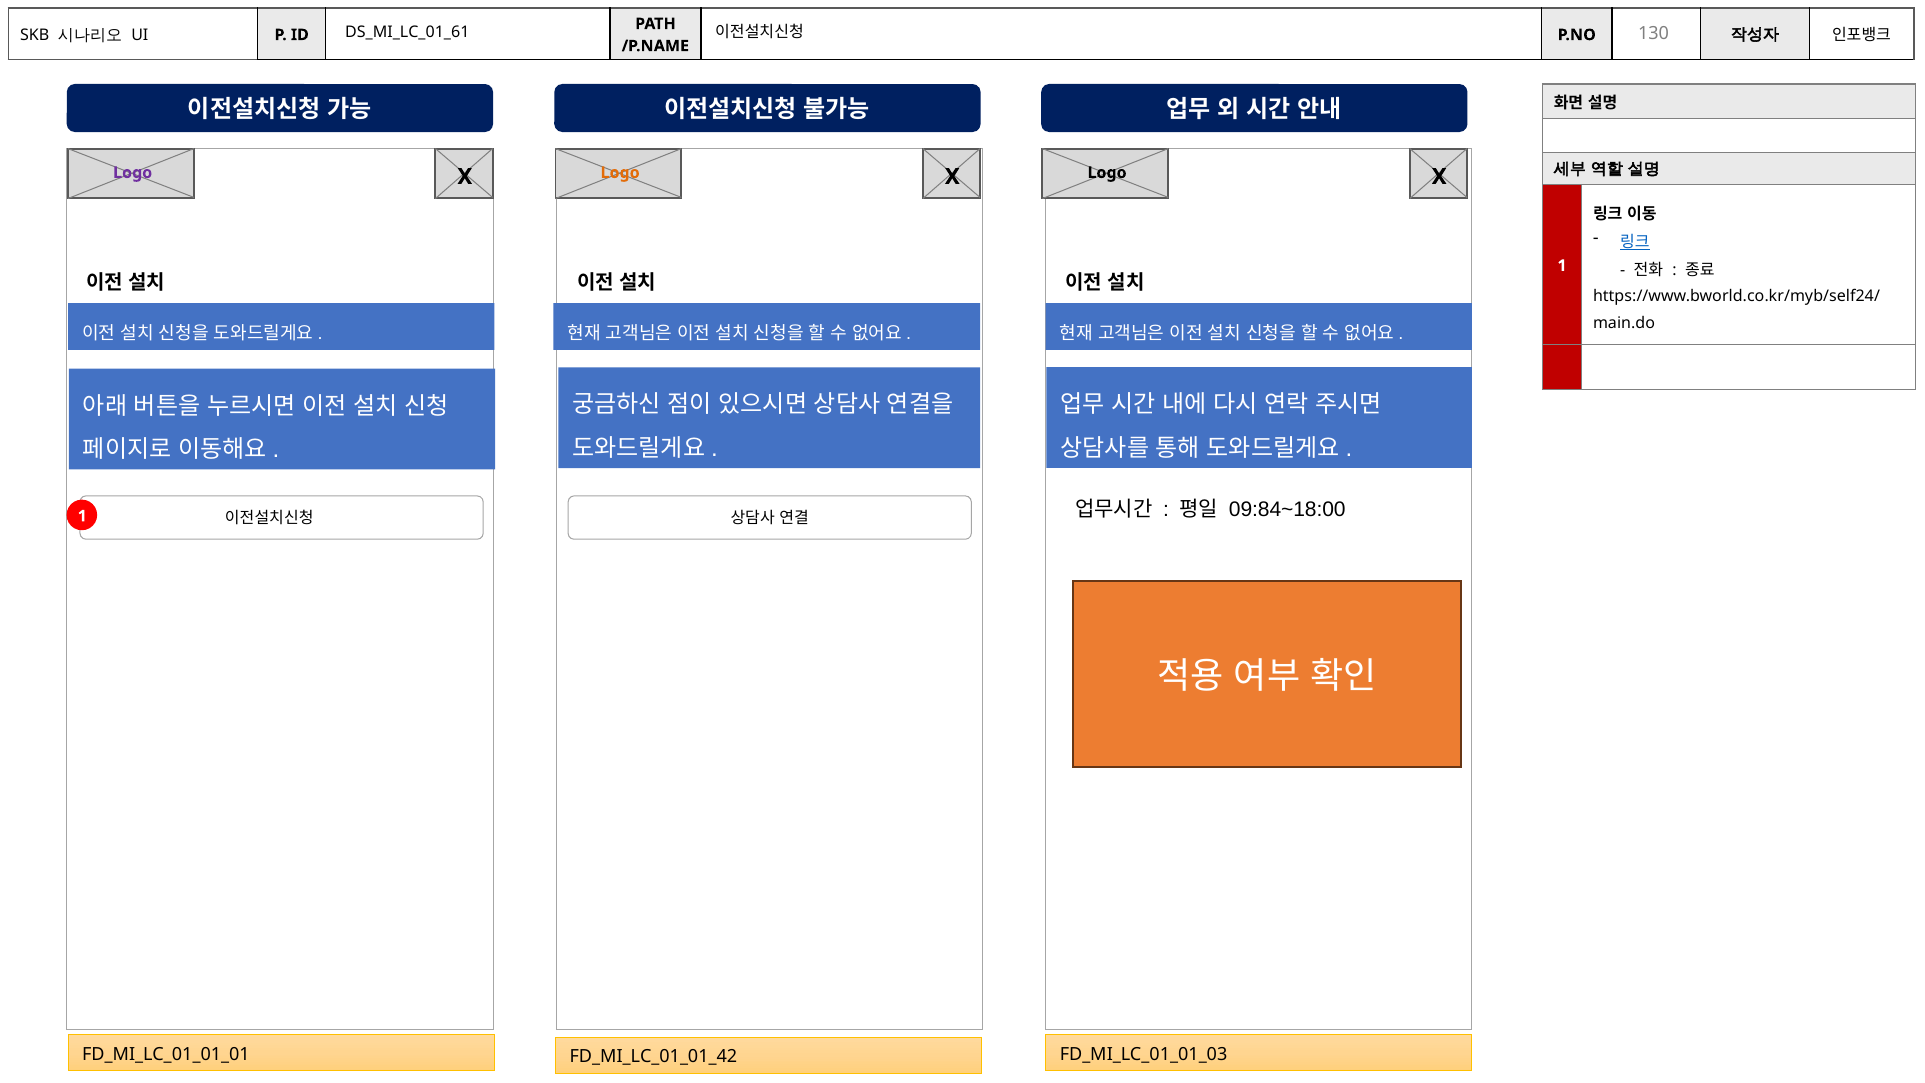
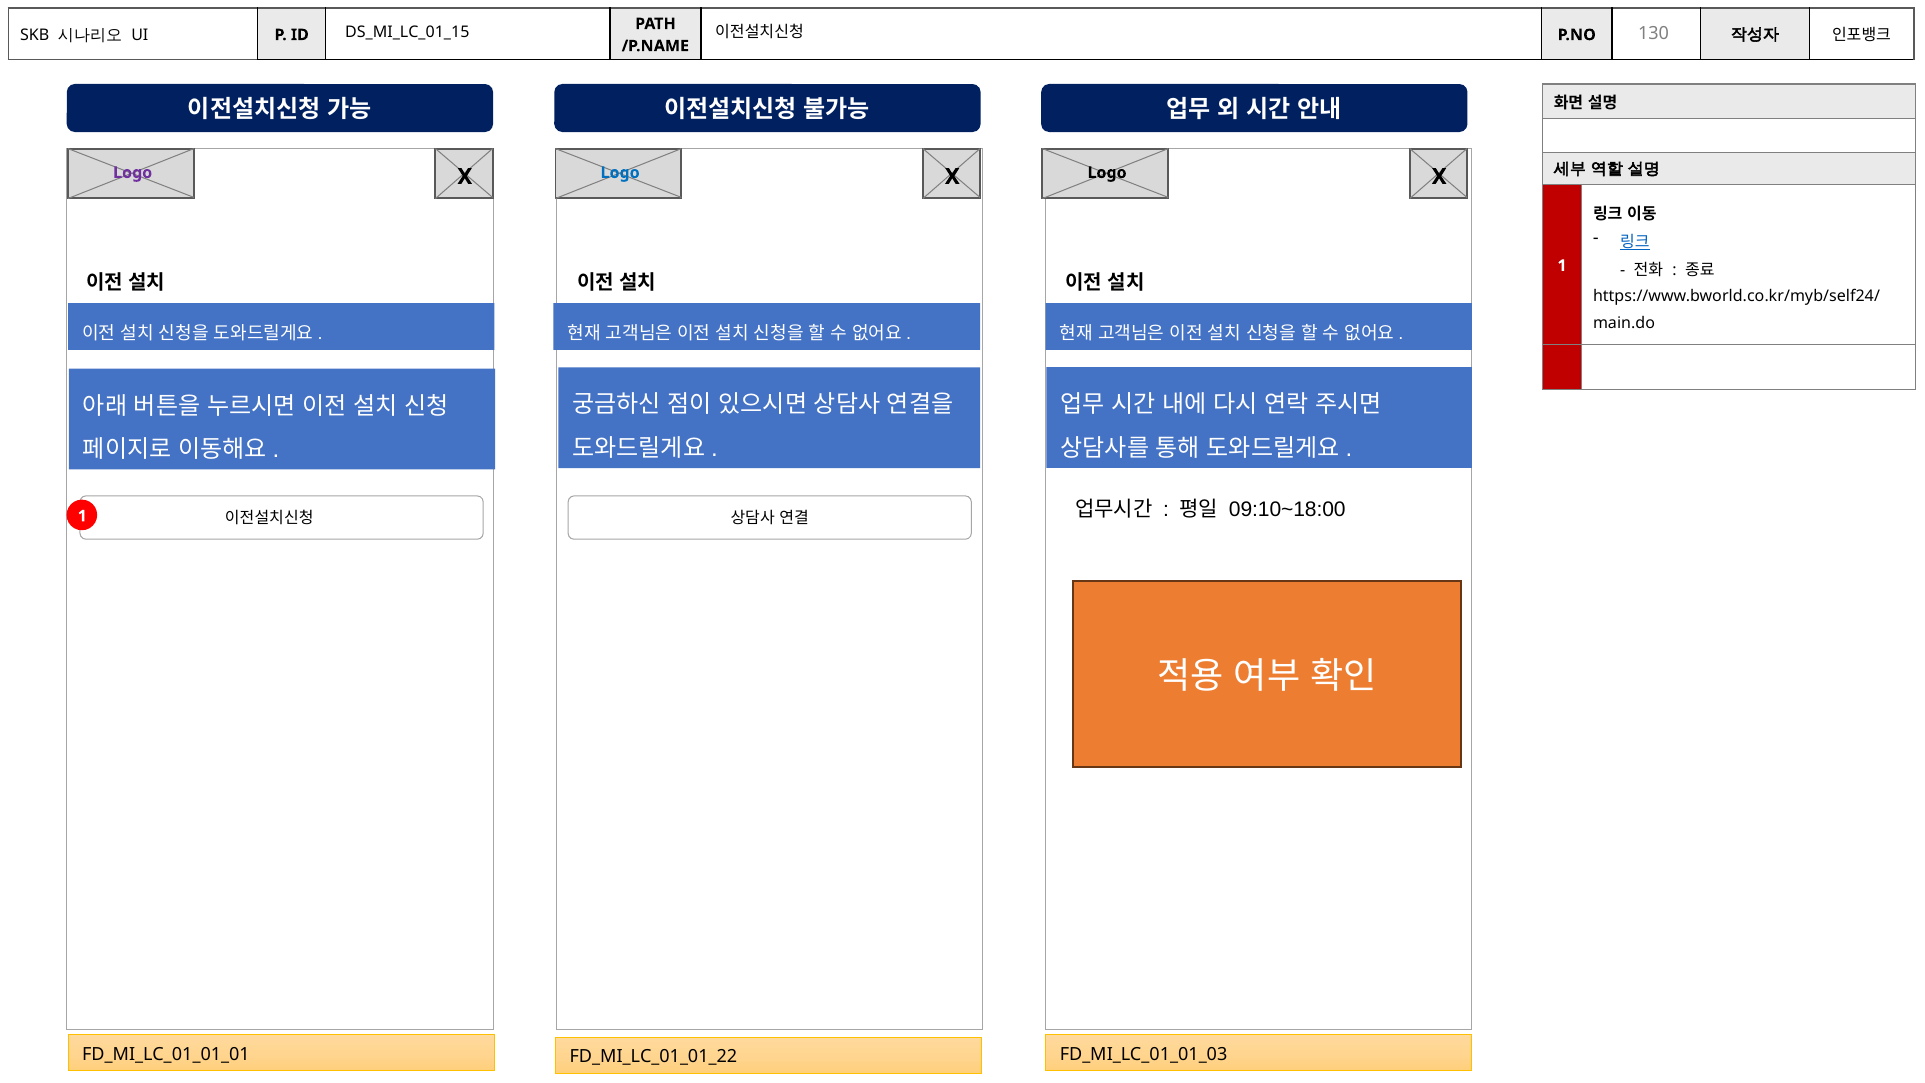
DS_MI_LC_01_61: DS_MI_LC_01_61 -> DS_MI_LC_01_15 (407, 32)
Logo colour: orange -> blue (620, 173)
09:84~18:00: 09:84~18:00 -> 09:10~18:00 (1287, 510)
FD_MI_LC_01_01_42: FD_MI_LC_01_01_42 -> FD_MI_LC_01_01_22 (653, 1056)
